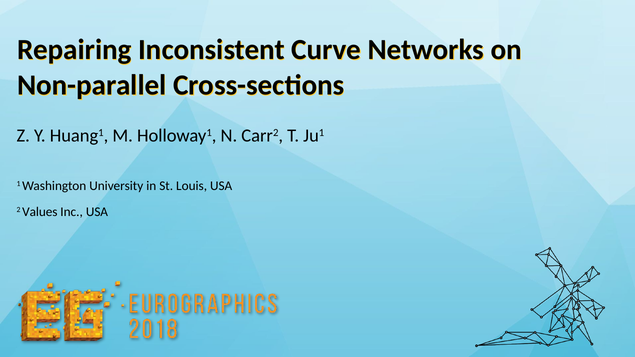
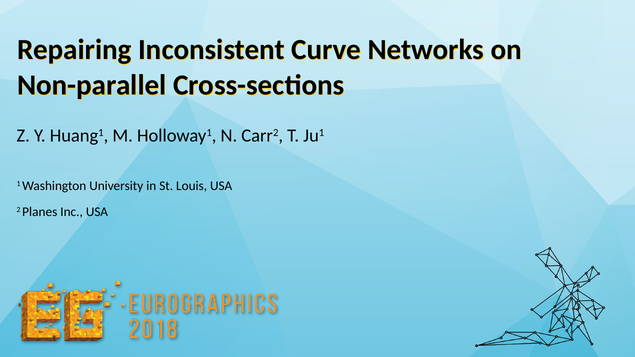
Values: Values -> Planes (40, 212)
